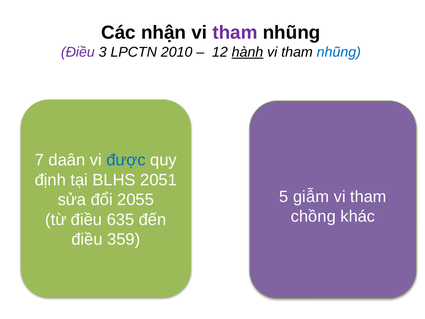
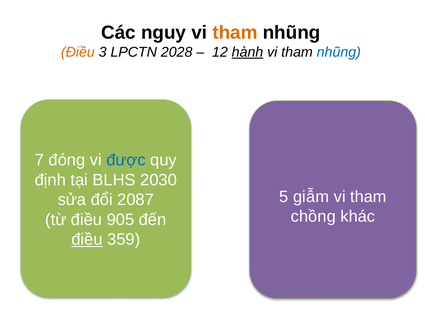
nhận: nhận -> nguy (164, 32)
tham colour: purple -> orange (235, 32)
Điều colour: purple -> orange (78, 52)
2010: 2010 -> 2028 (177, 52)
daân: daân -> đóng (67, 160)
2051: 2051 -> 2030 (159, 180)
2055: 2055 -> 2087 (136, 200)
635: 635 -> 905 (120, 219)
điều underline: none -> present (87, 239)
